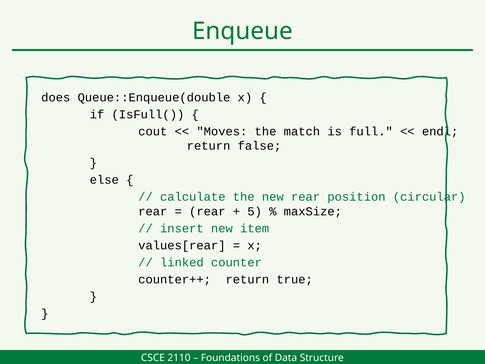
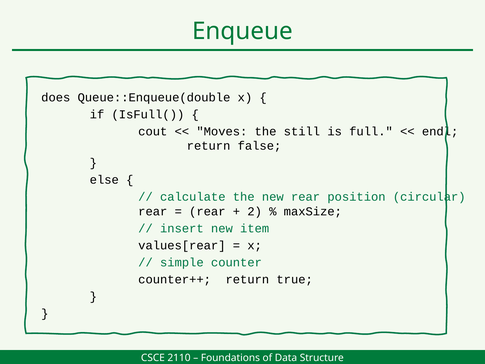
match: match -> still (302, 131)
5: 5 -> 2 (255, 211)
linked: linked -> simple (182, 262)
